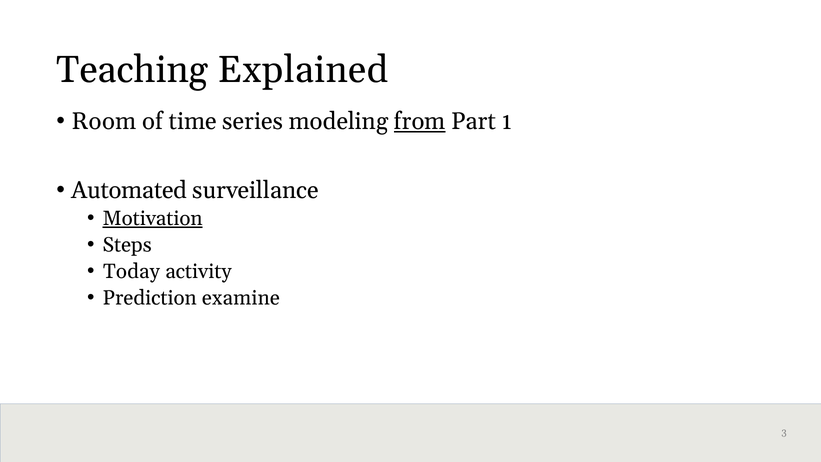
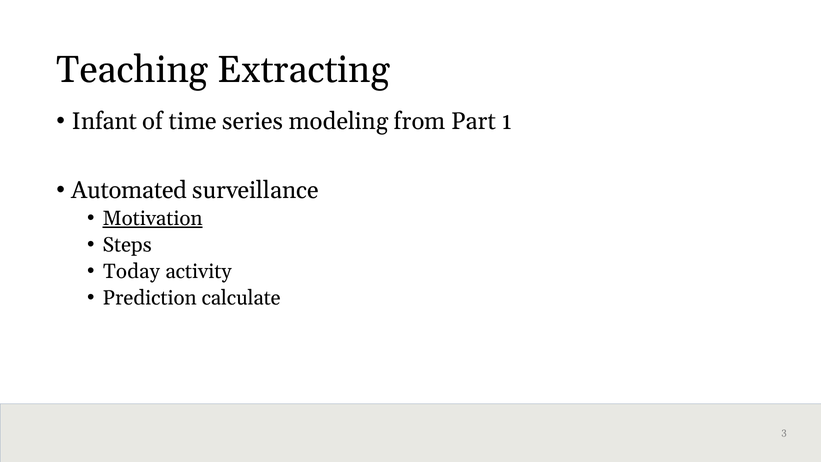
Explained: Explained -> Extracting (303, 70)
Room: Room -> Infant (104, 121)
from underline: present -> none (420, 121)
examine: examine -> calculate (241, 298)
